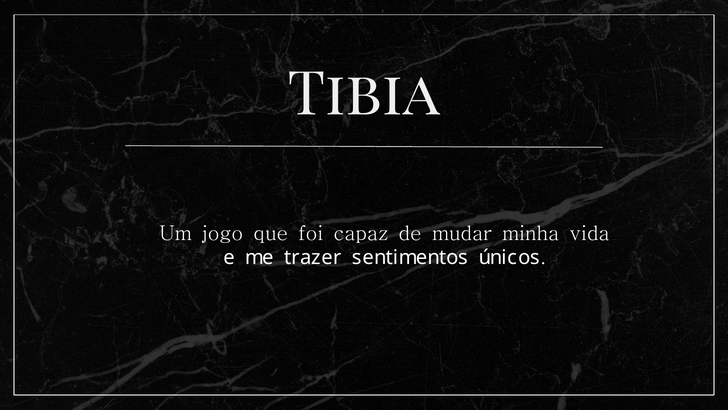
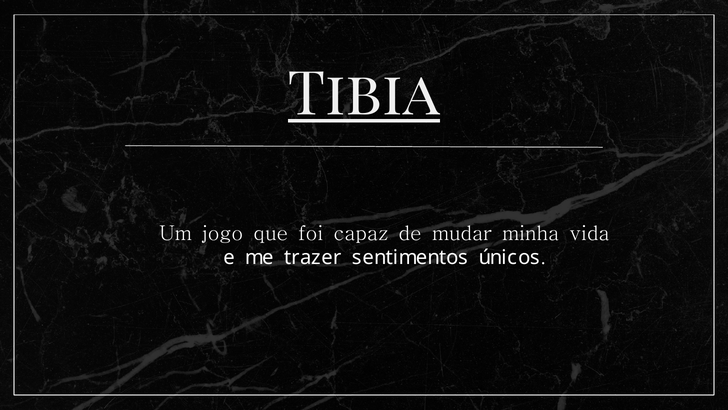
Tibia underline: none -> present (364, 95)
